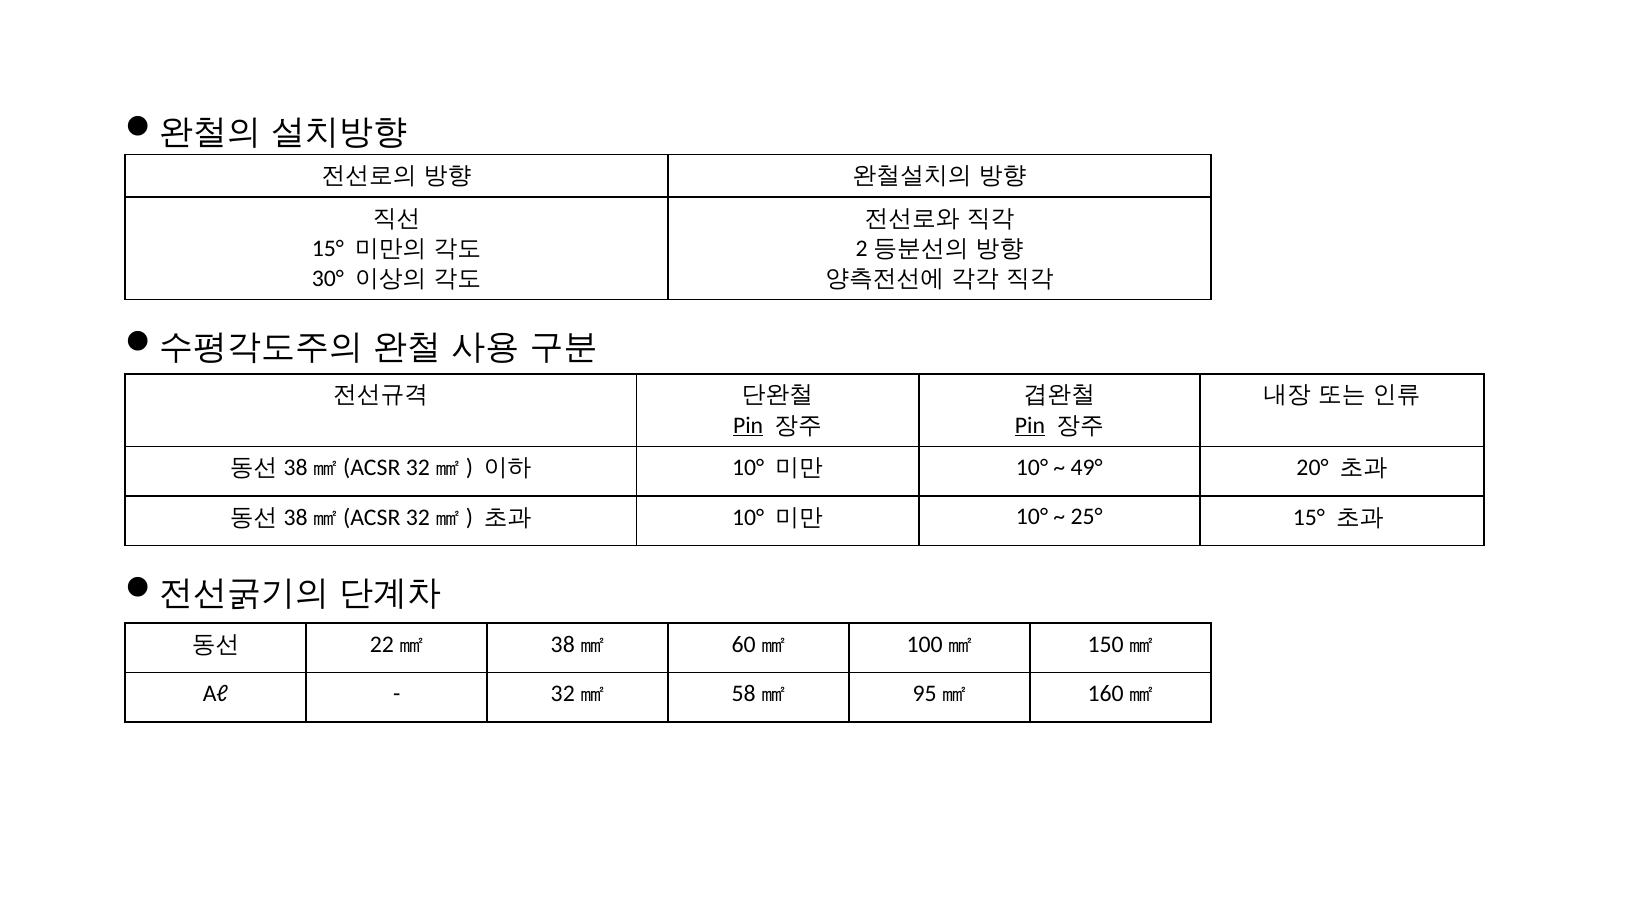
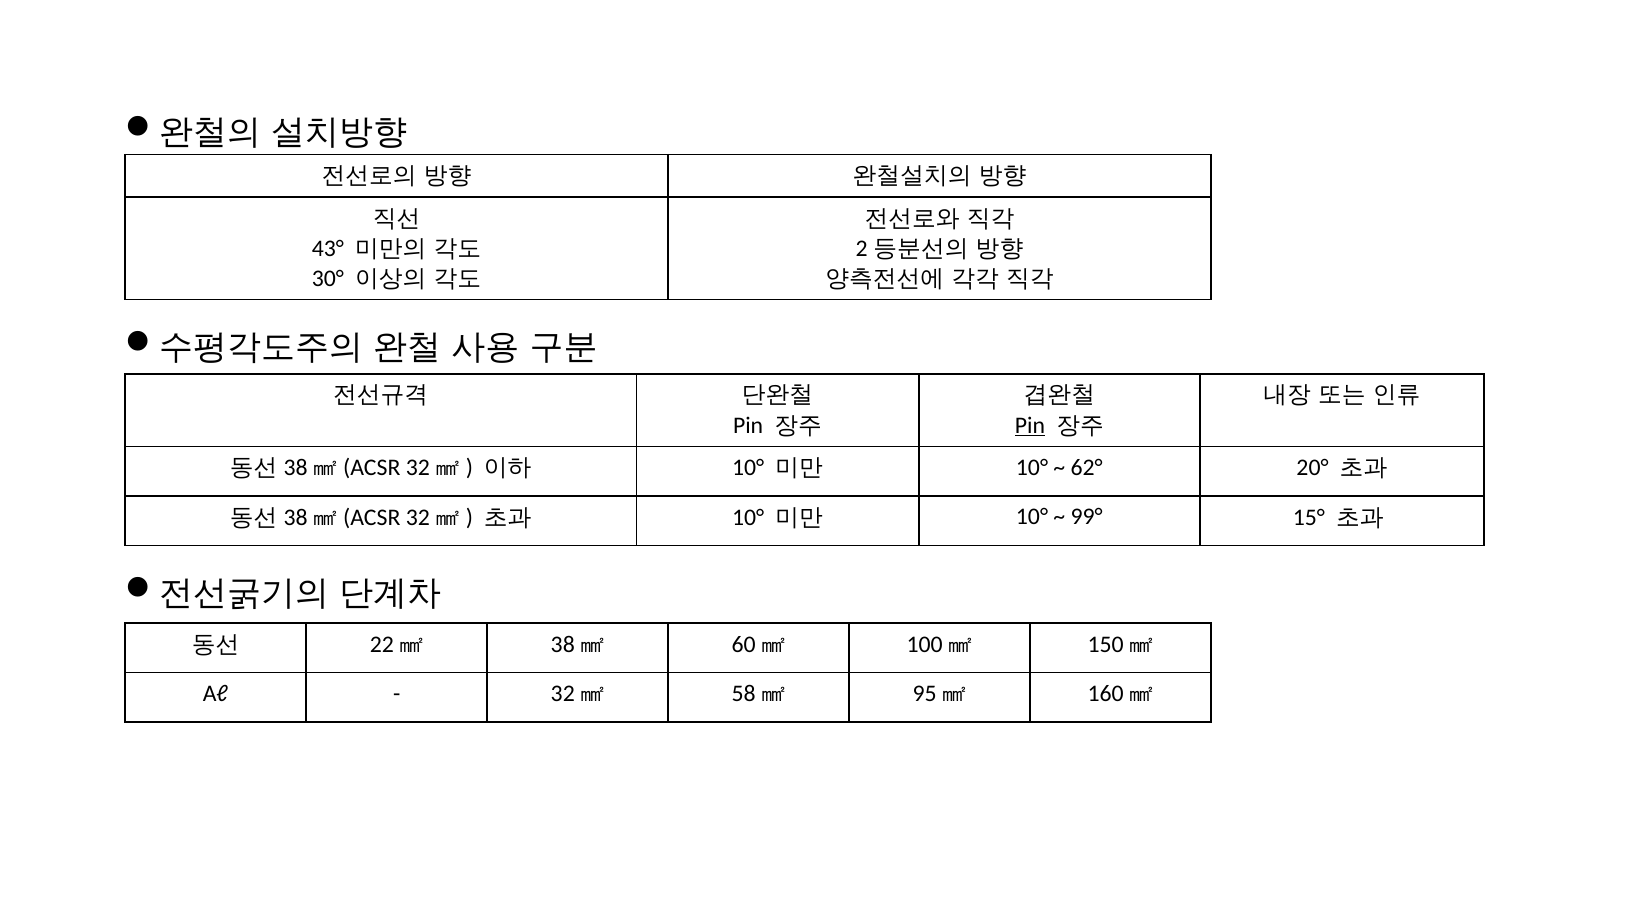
15°: 15° -> 43° (328, 249)
Pin underline: present -> none (748, 425)
49°: 49° -> 62° (1087, 467)
25°: 25° -> 99° (1087, 517)
